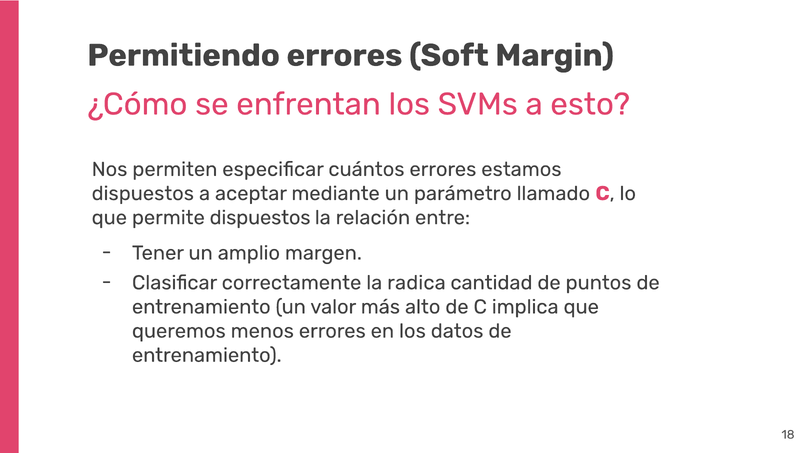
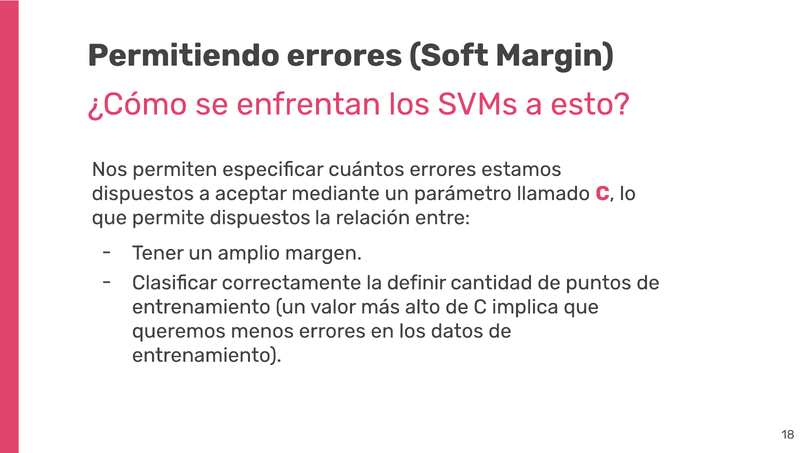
radica: radica -> definir (417, 283)
